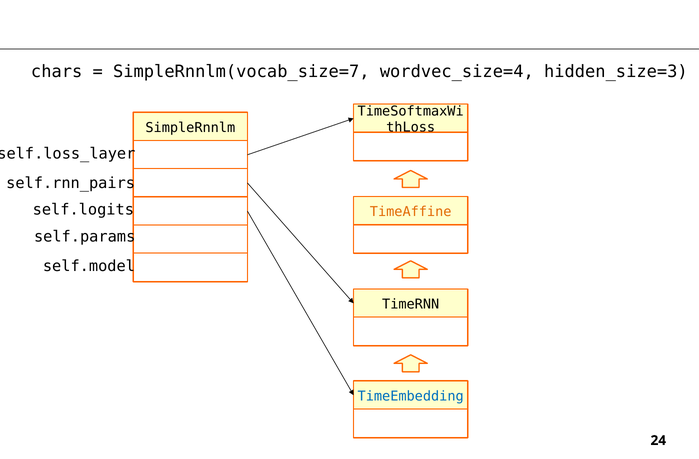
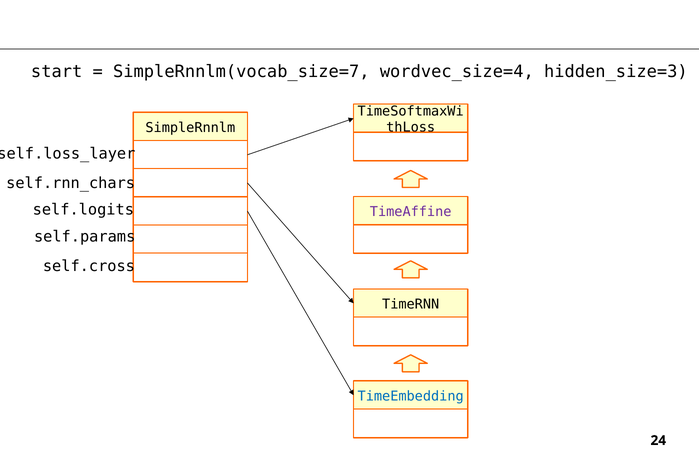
chars: chars -> start (57, 72)
self.rnn_pairs: self.rnn_pairs -> self.rnn_chars (71, 183)
TimeAffine colour: orange -> purple (411, 212)
self.model: self.model -> self.cross (89, 266)
